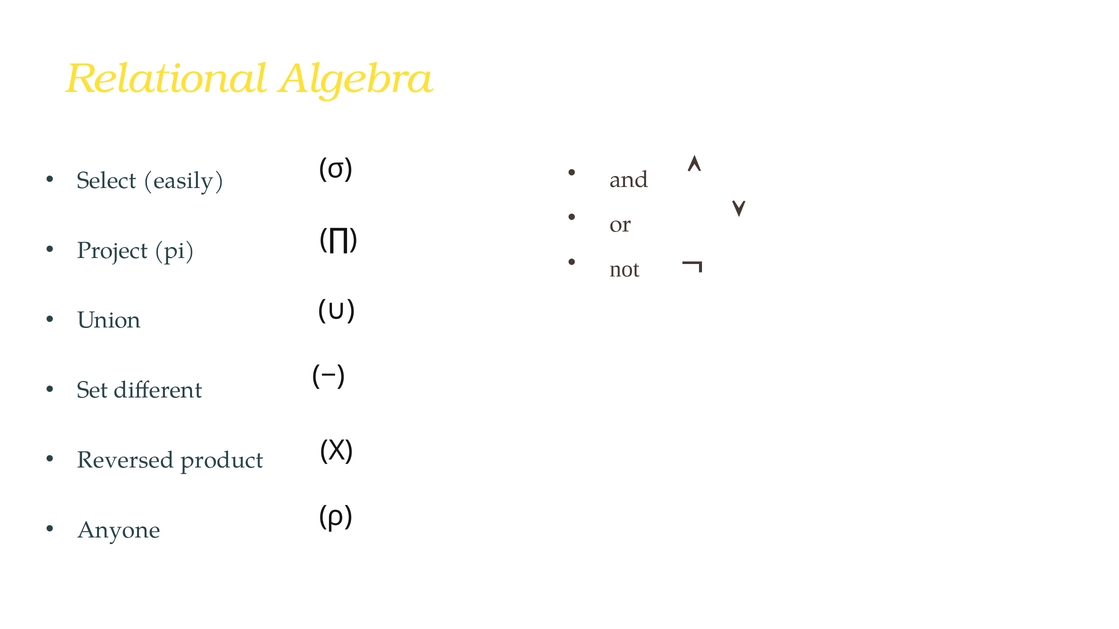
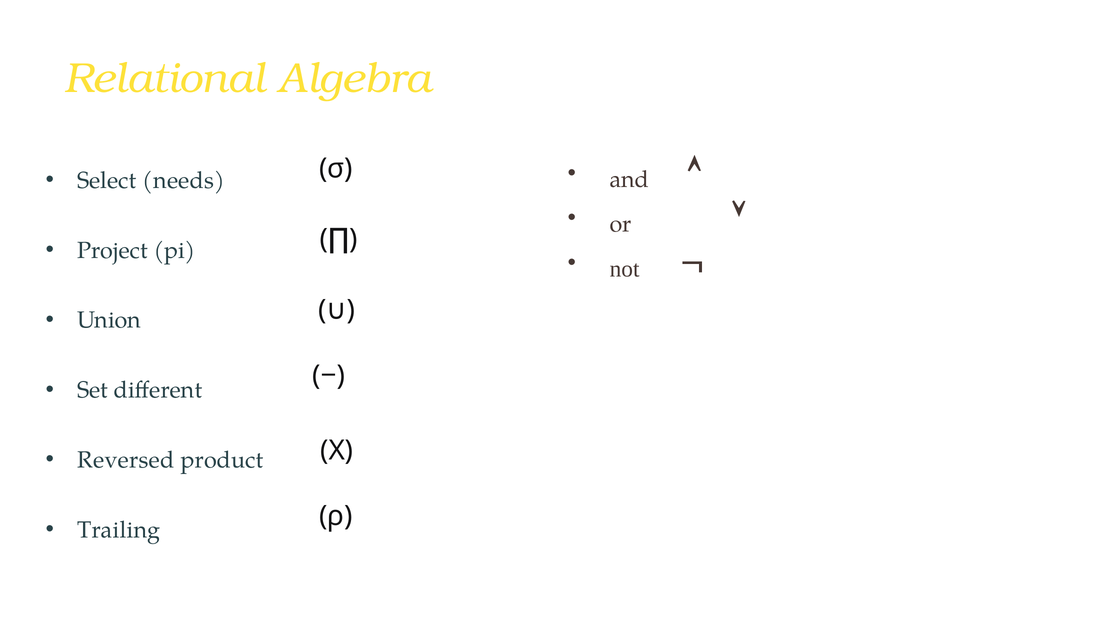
easily: easily -> needs (184, 181)
Anyone: Anyone -> Trailing (119, 530)
